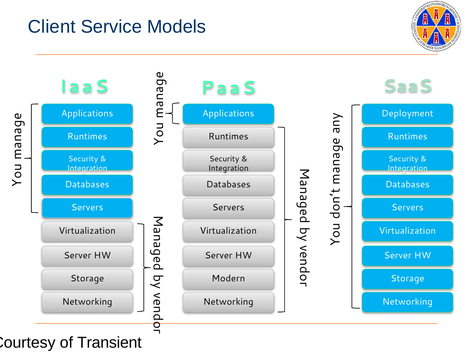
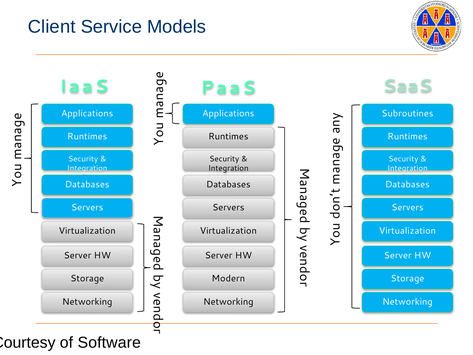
Deployment: Deployment -> Subroutines (407, 113)
Transient: Transient -> Software (109, 342)
